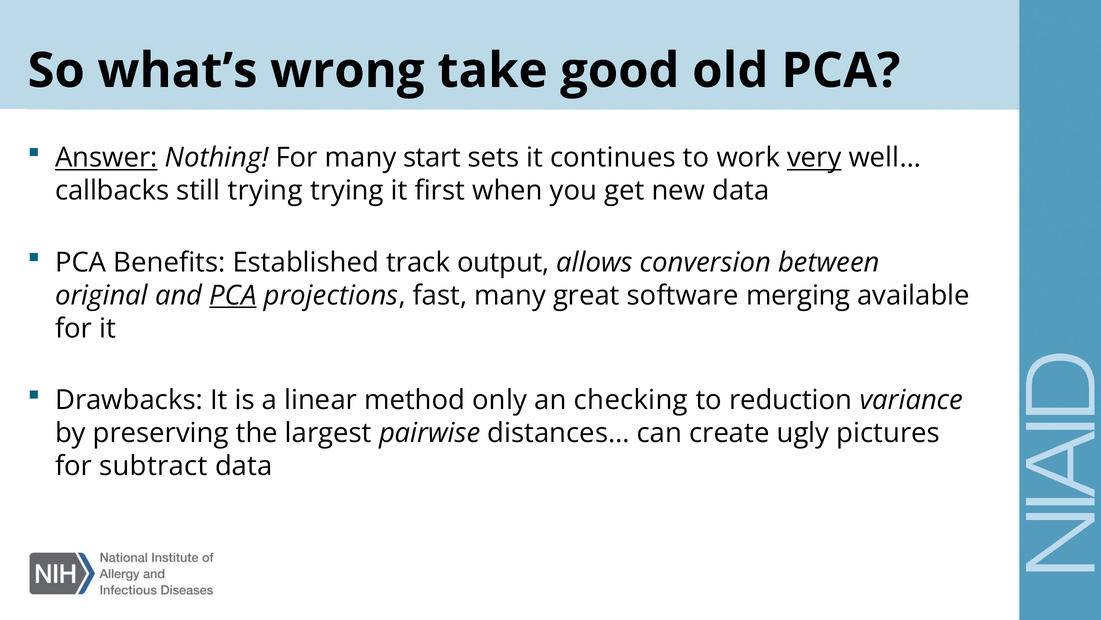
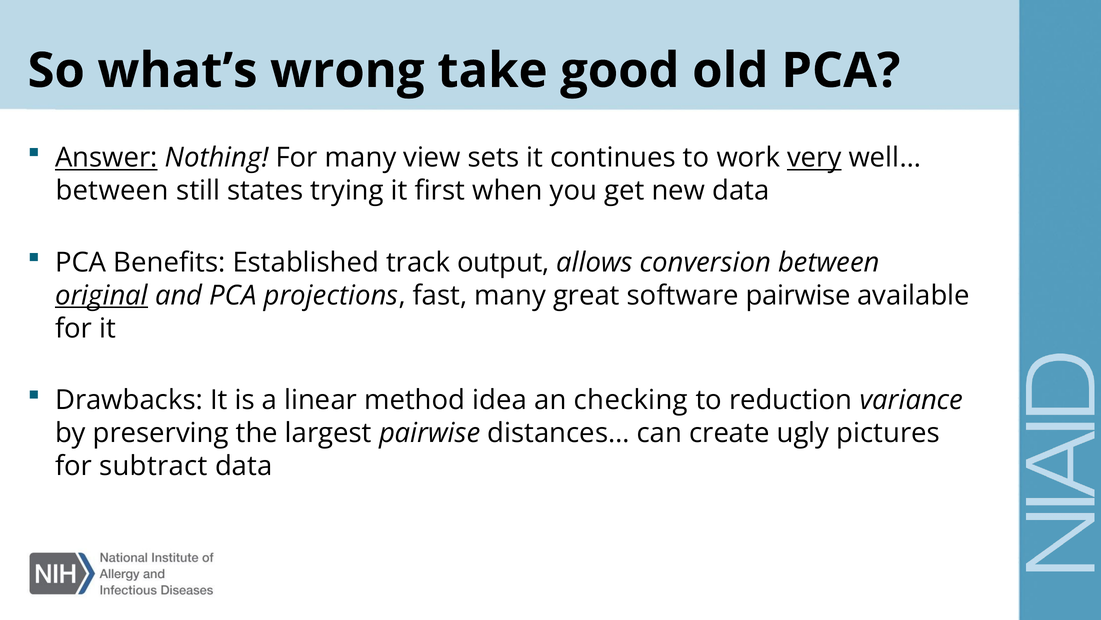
start: start -> view (432, 158)
callbacks: callbacks -> between (112, 191)
still trying: trying -> states (265, 191)
original underline: none -> present (101, 295)
PCA underline: present -> none (233, 295)
software merging: merging -> pairwise (798, 295)
only: only -> idea (500, 400)
